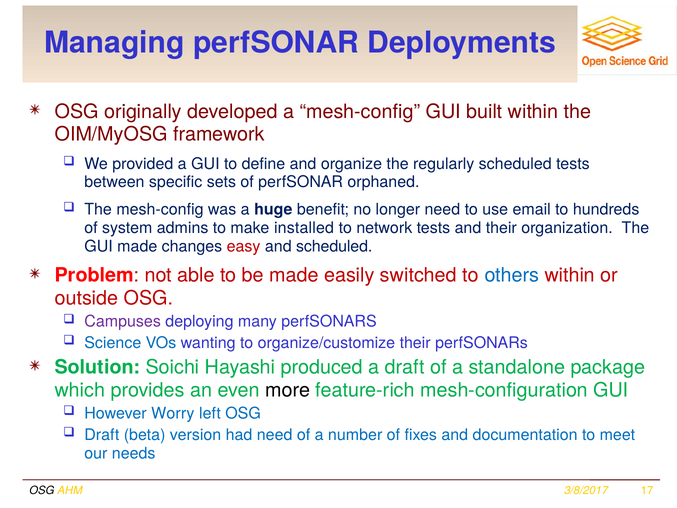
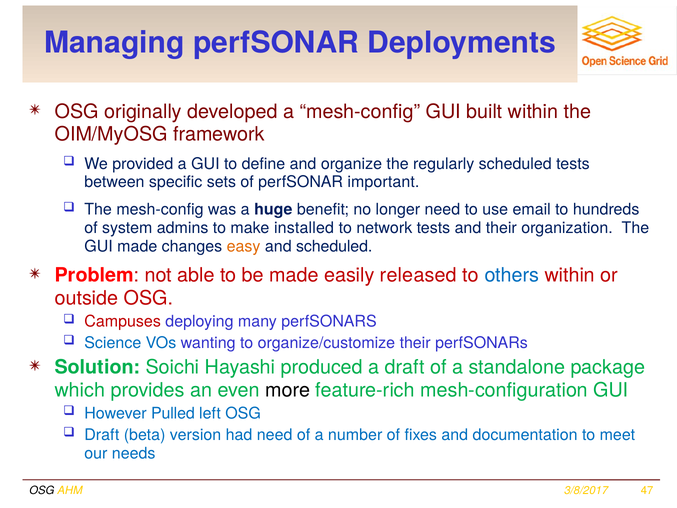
orphaned: orphaned -> important (383, 182)
easy colour: red -> orange (244, 246)
switched: switched -> released (418, 275)
Campuses colour: purple -> red (123, 321)
Worry: Worry -> Pulled (173, 413)
17: 17 -> 47 (647, 490)
